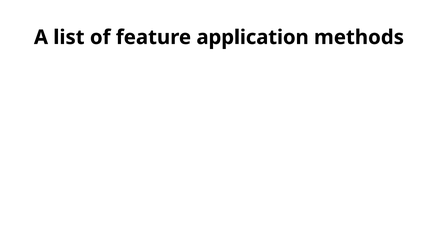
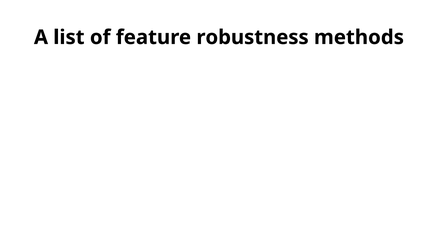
application: application -> robustness (253, 37)
